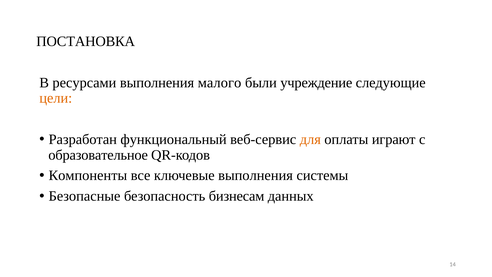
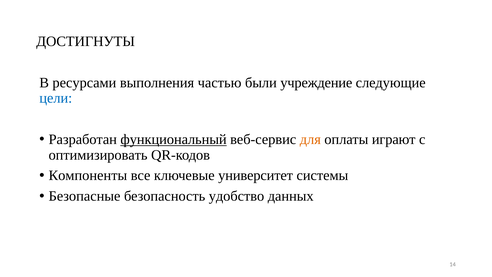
ПОСТАНОВКА: ПОСТАНОВКА -> ДОСТИГНУТЫ (86, 41)
малого: малого -> частью (220, 83)
цели colour: orange -> blue (56, 98)
функциональный underline: none -> present (174, 139)
образовательное: образовательное -> оптимизировать (98, 155)
ключевые выполнения: выполнения -> университет (256, 175)
бизнесам: бизнесам -> удобство (237, 196)
